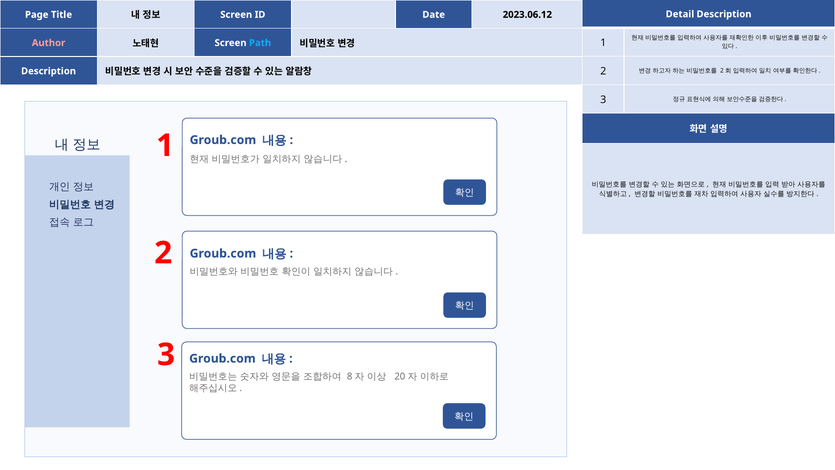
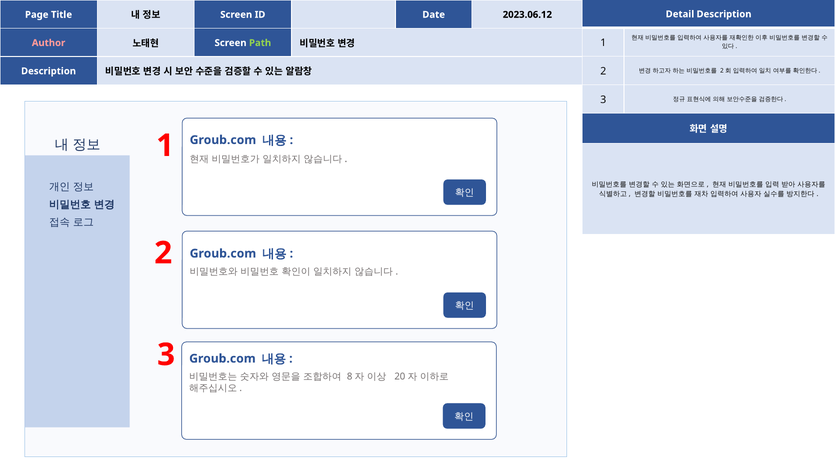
Path colour: light blue -> light green (260, 43)
